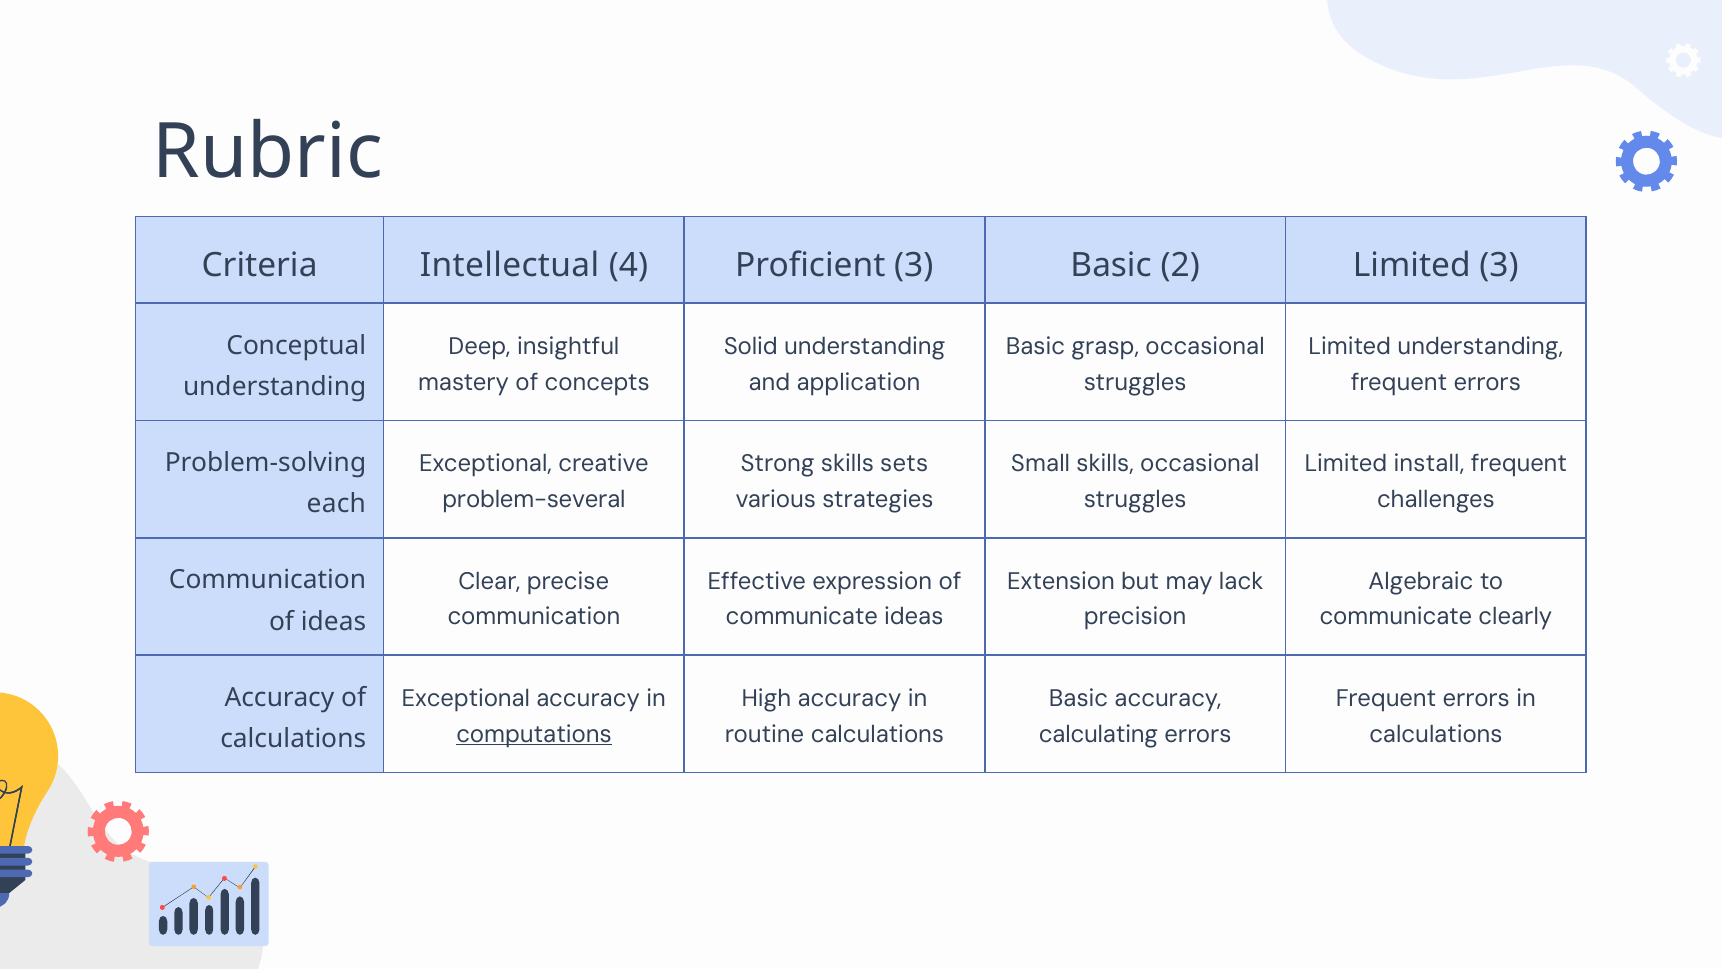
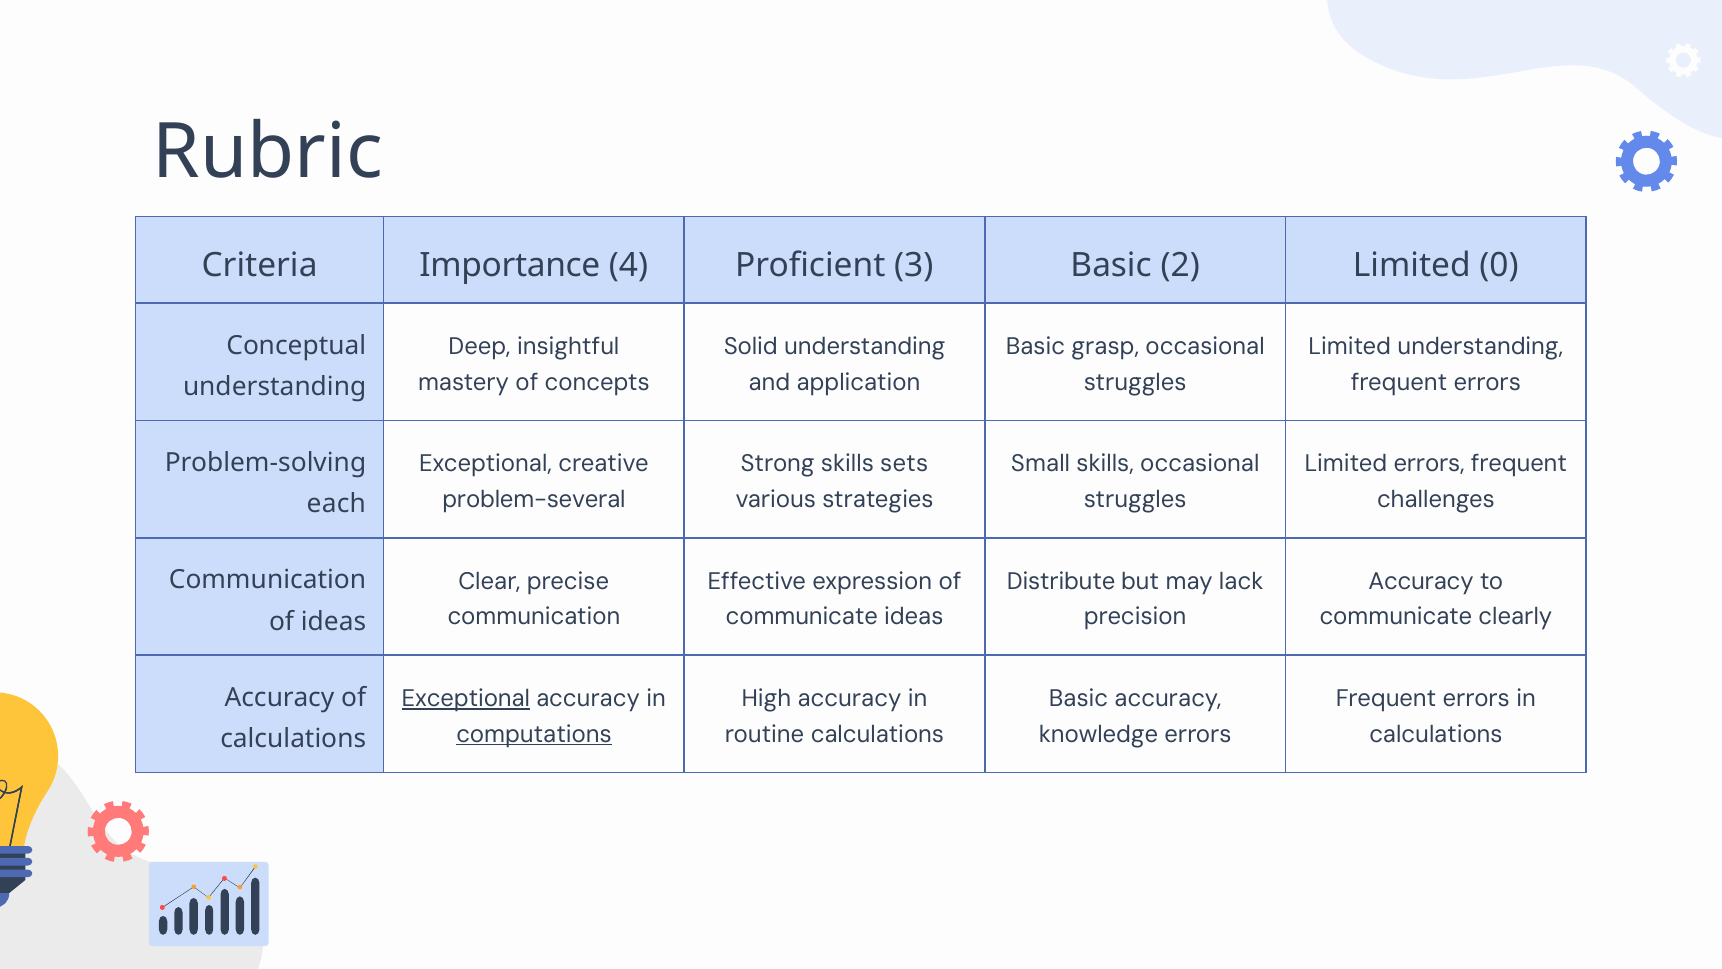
Intellectual: Intellectual -> Importance (510, 265)
Limited 3: 3 -> 0 (1499, 265)
Limited install: install -> errors (1429, 464)
Extension: Extension -> Distribute (1061, 581)
Algebraic: Algebraic -> Accuracy (1421, 581)
Exceptional underline: none -> present (466, 698)
calculating: calculating -> knowledge (1098, 734)
